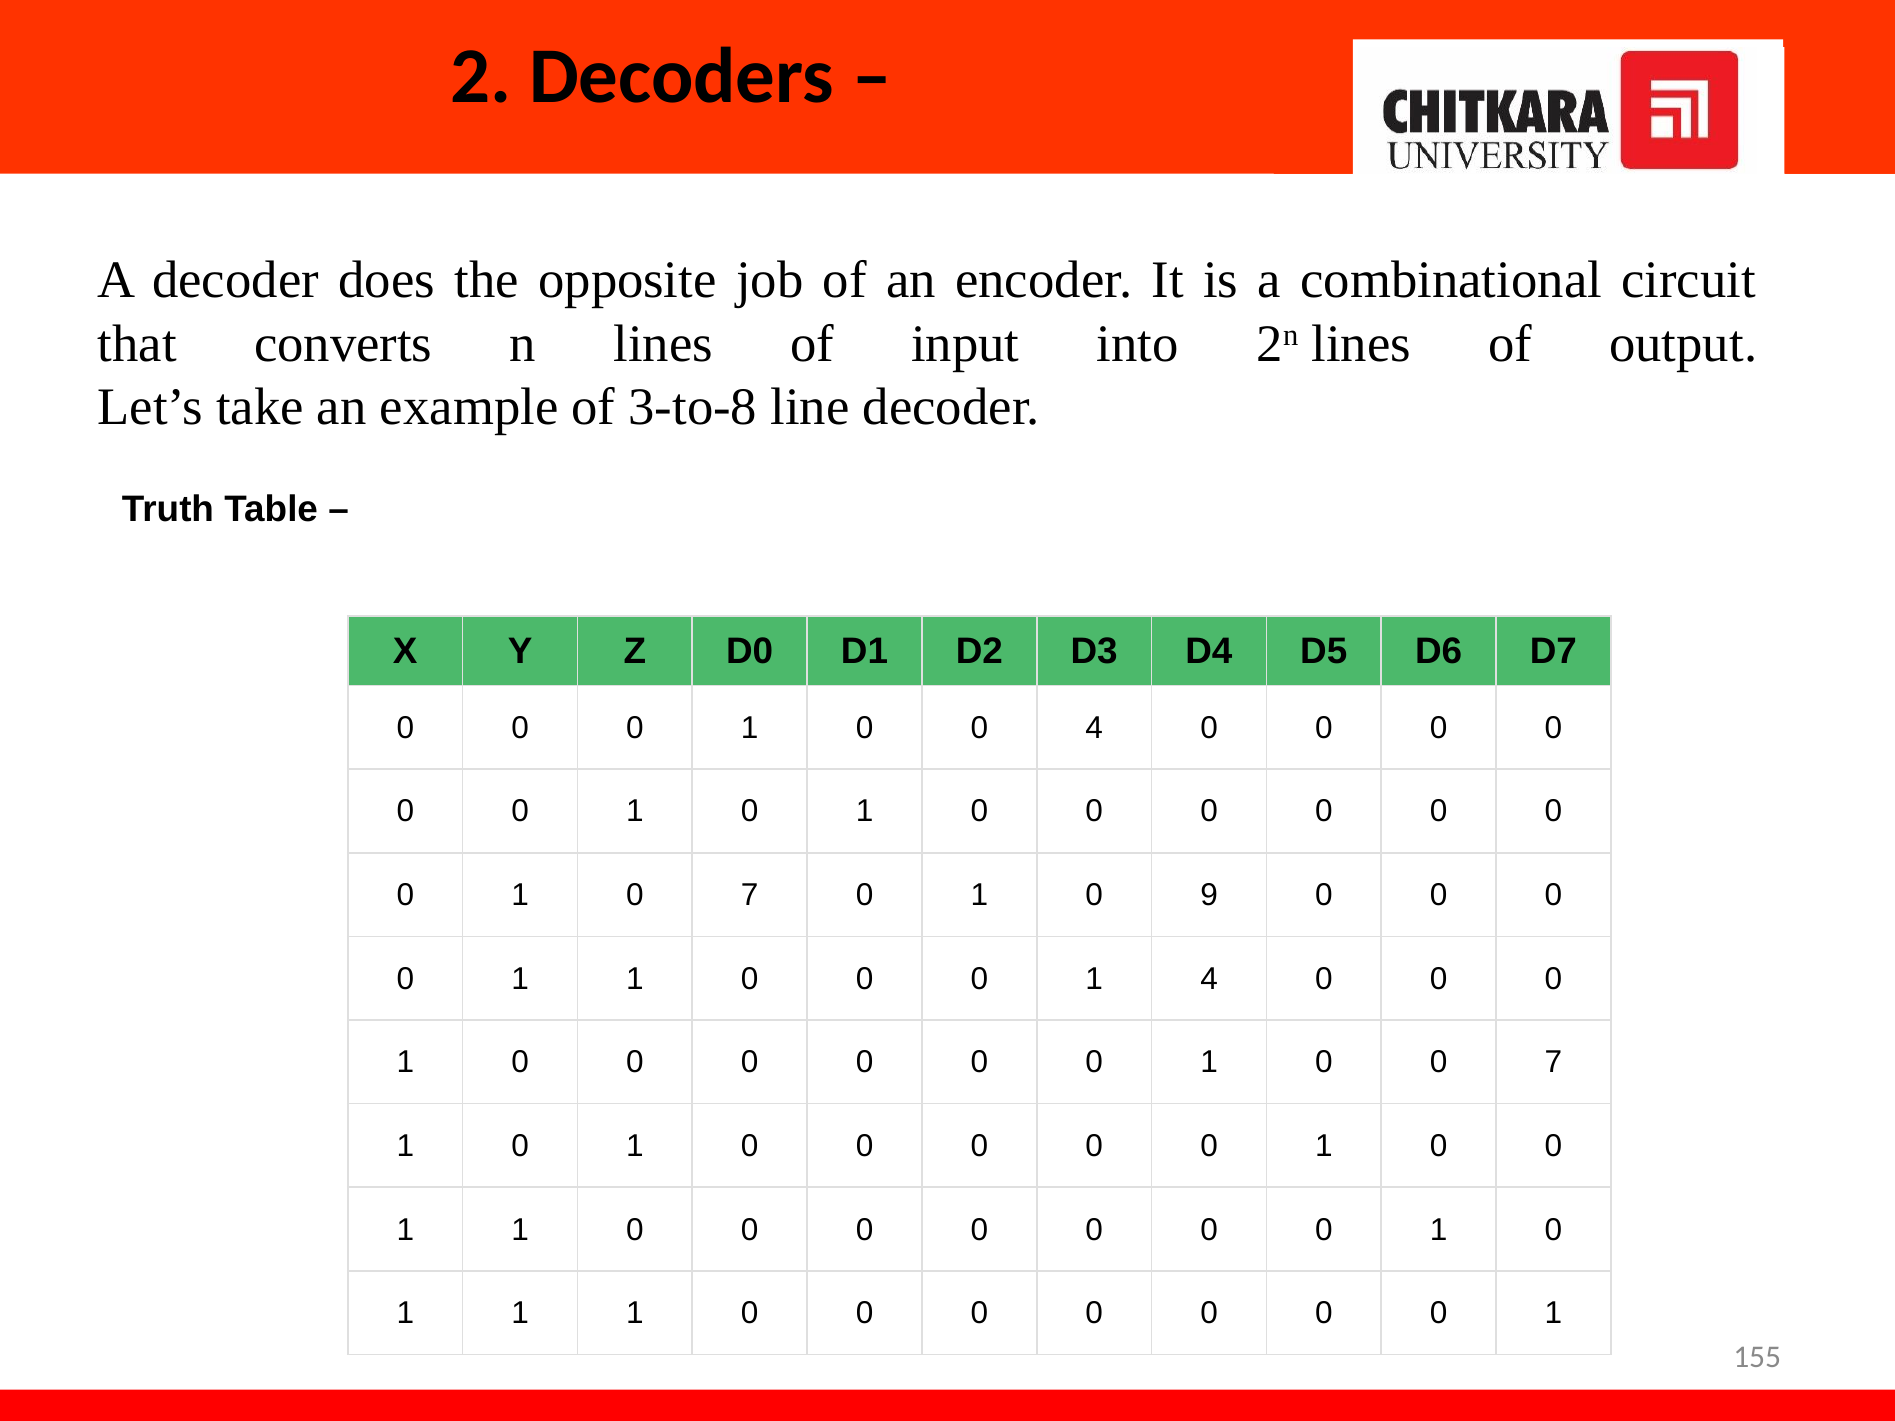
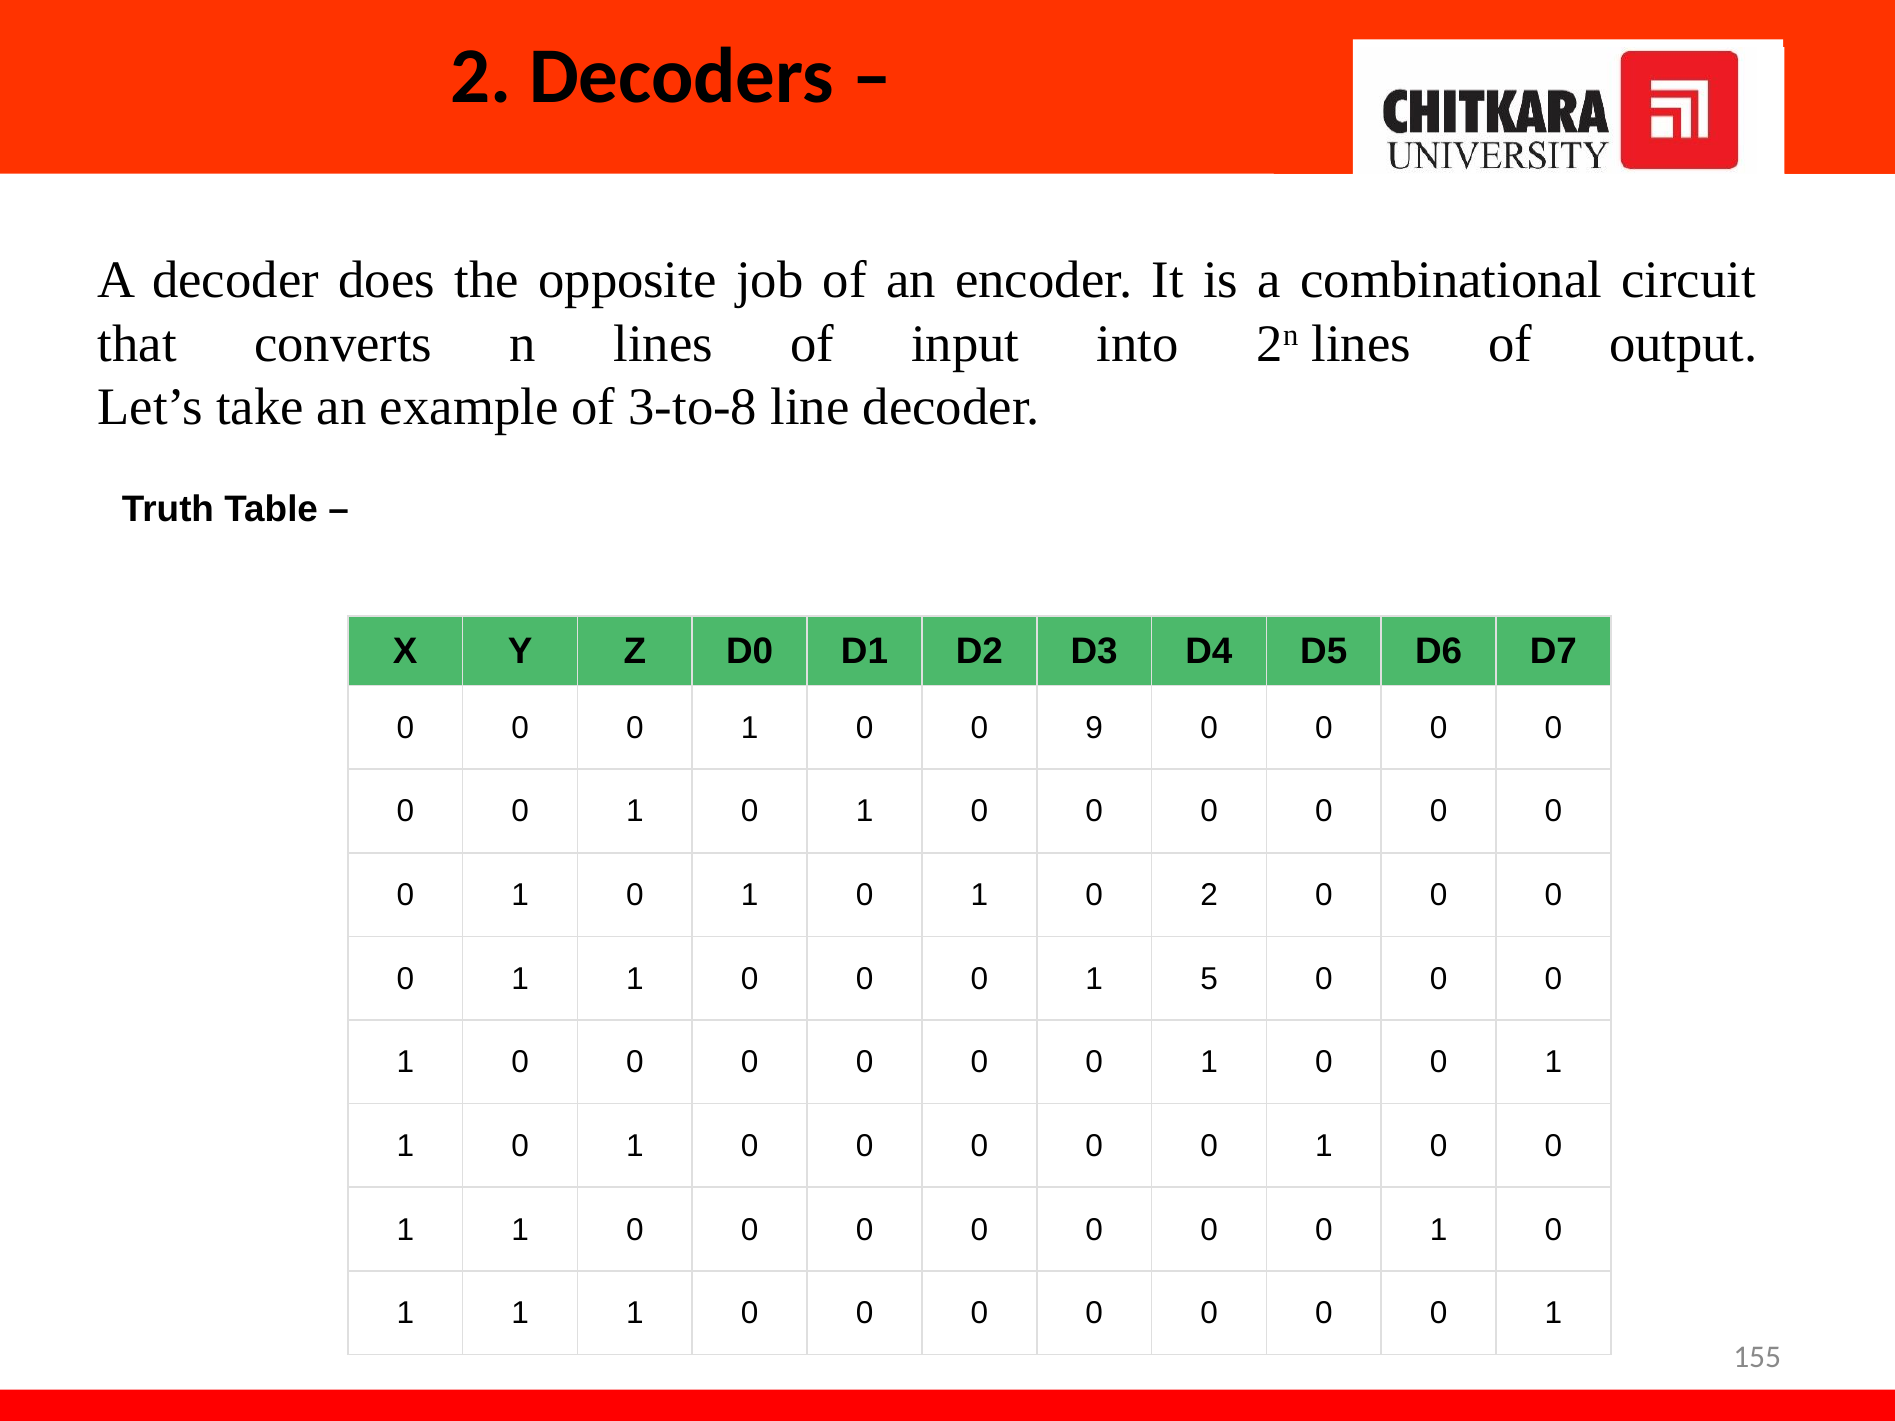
0 4: 4 -> 9 (1094, 728)
7: 7 -> 1 (750, 895)
0 9: 9 -> 2 (1209, 895)
1 4: 4 -> 5 (1209, 979)
7: 7 -> 1 (1553, 1063)
